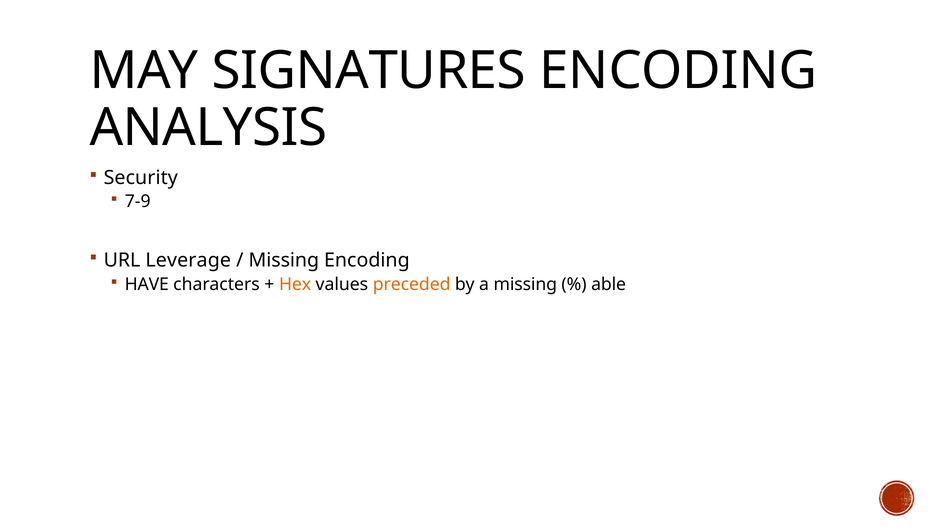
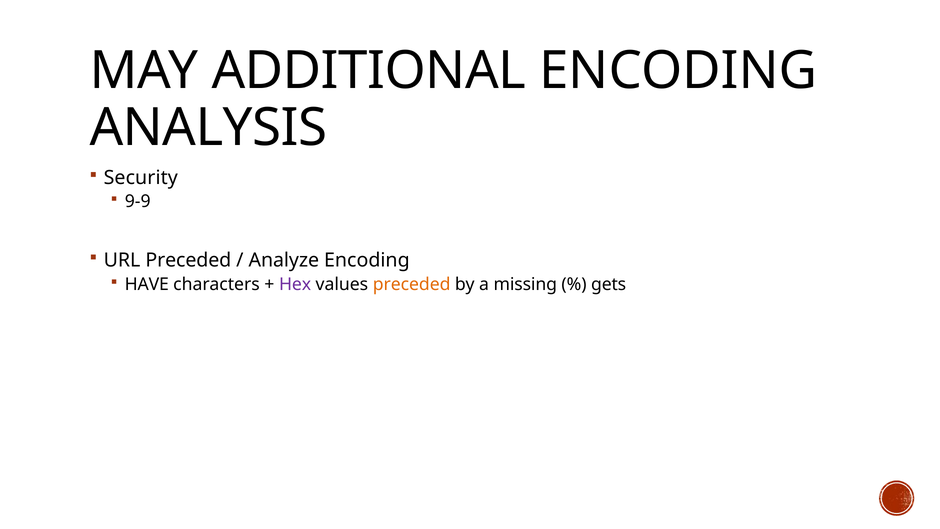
SIGNATURES: SIGNATURES -> ADDITIONAL (369, 71)
7-9: 7-9 -> 9-9 (138, 202)
URL Leverage: Leverage -> Preceded (188, 260)
Missing: Missing -> Analyze (284, 260)
Hex colour: orange -> purple (295, 284)
able: able -> gets (609, 284)
